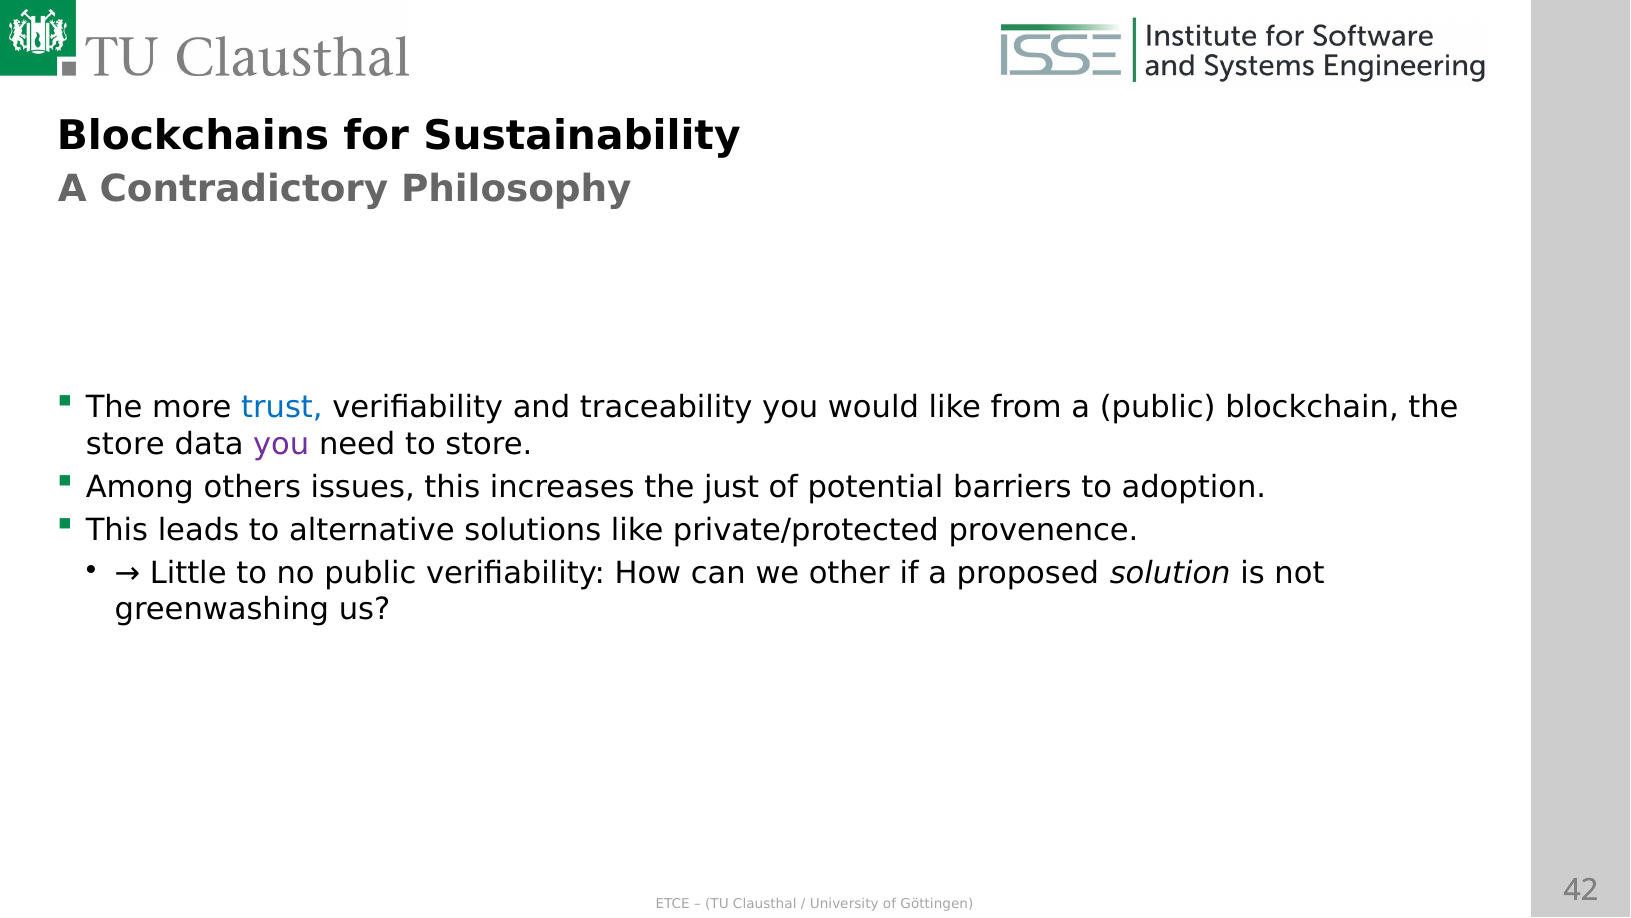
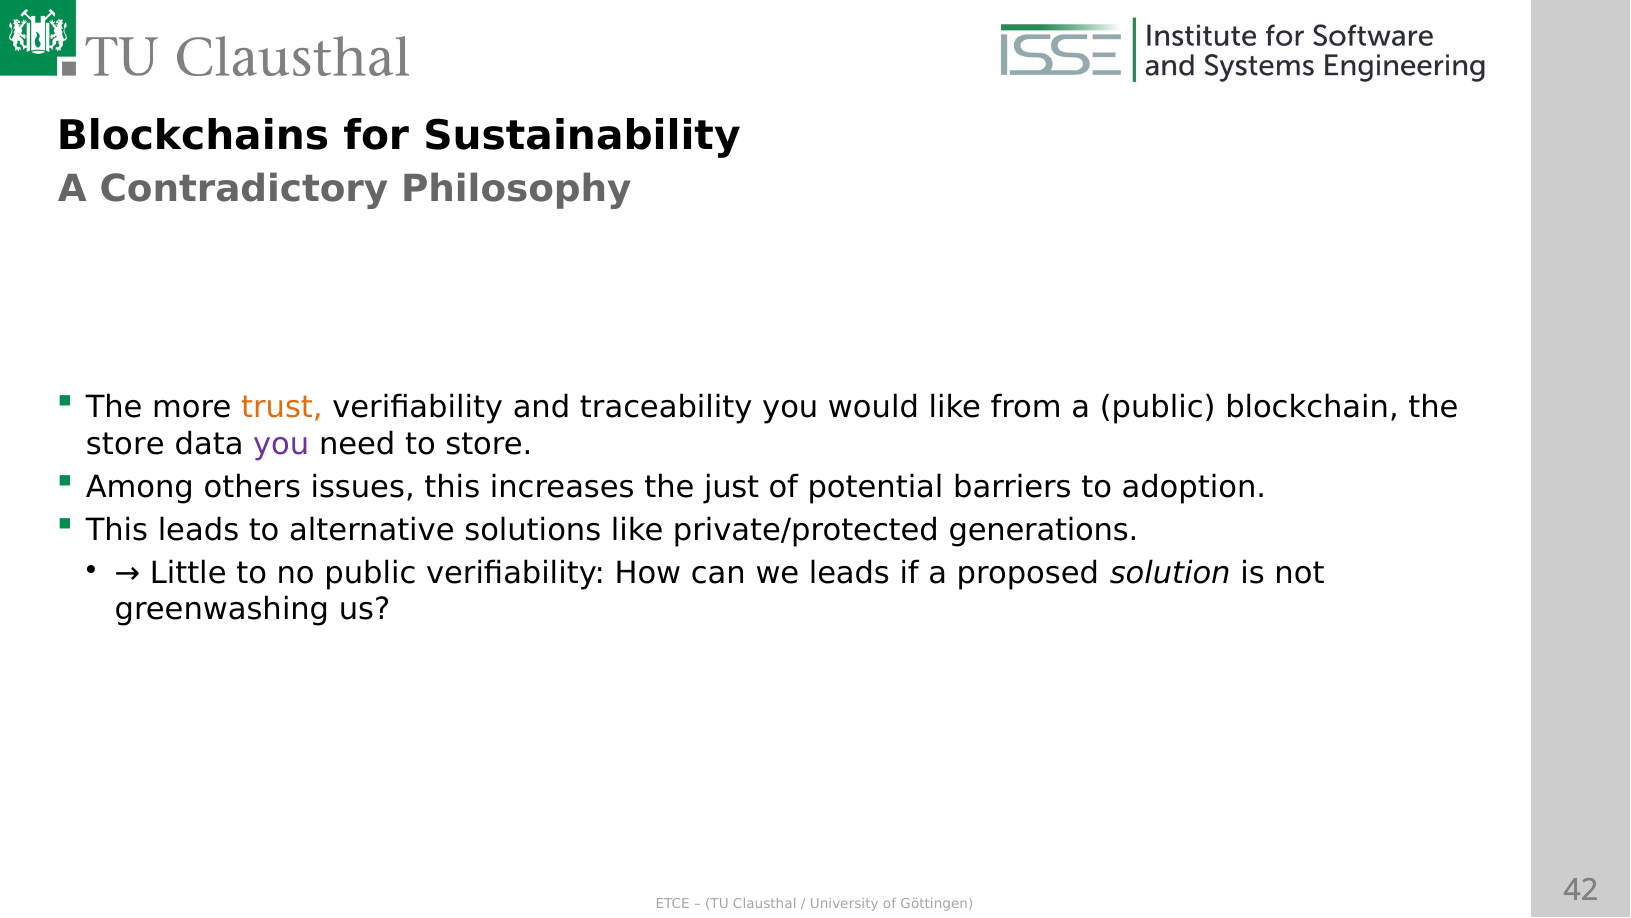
trust colour: blue -> orange (282, 408)
provenence: provenence -> generations (1043, 530)
we other: other -> leads (849, 573)
